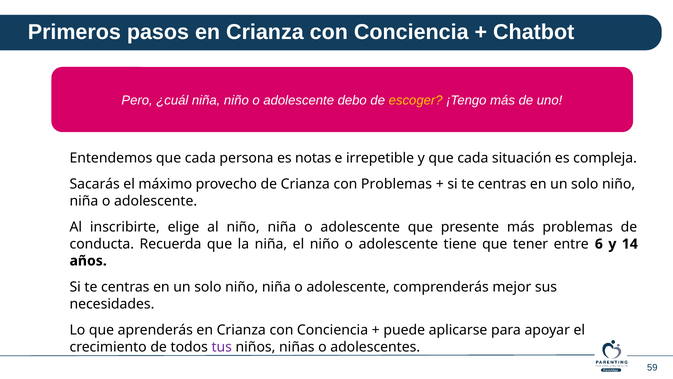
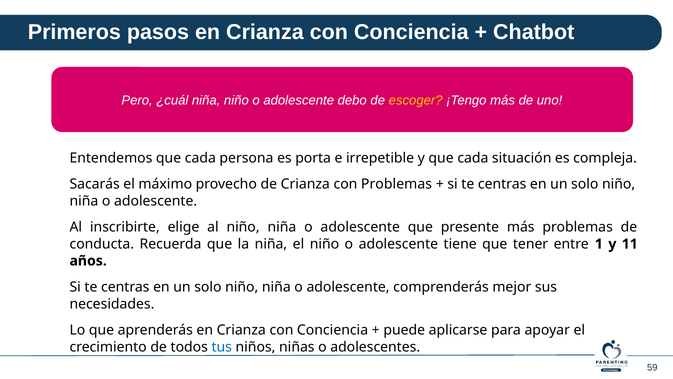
notas: notas -> porta (313, 158)
6: 6 -> 1 (599, 244)
14: 14 -> 11 (630, 244)
tus colour: purple -> blue (222, 347)
